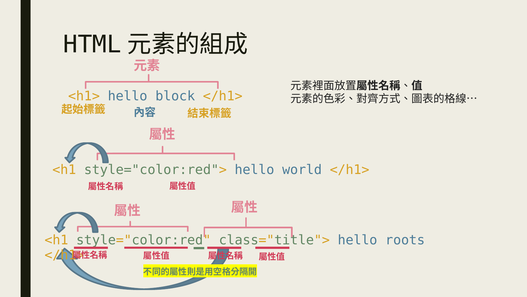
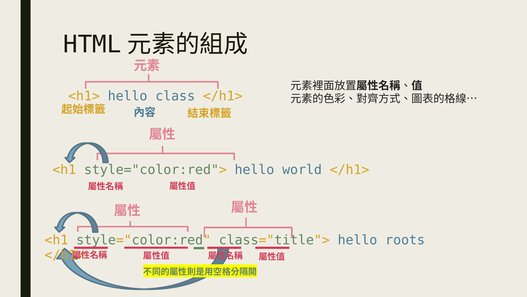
block: block -> class (175, 96)
